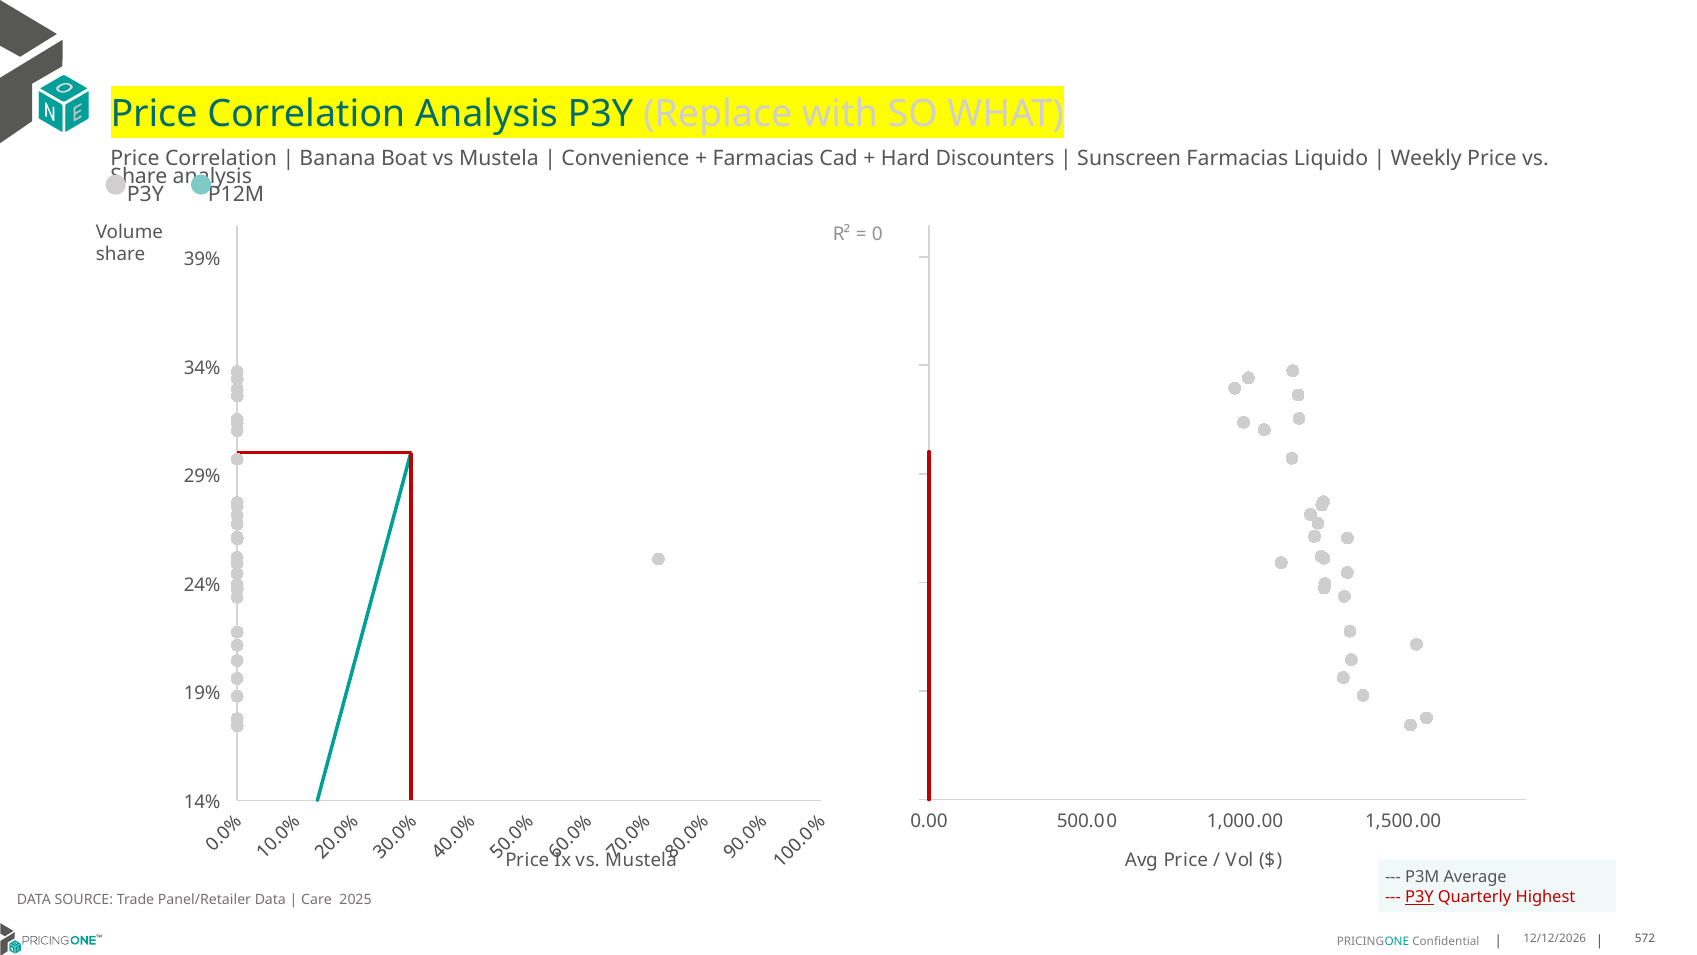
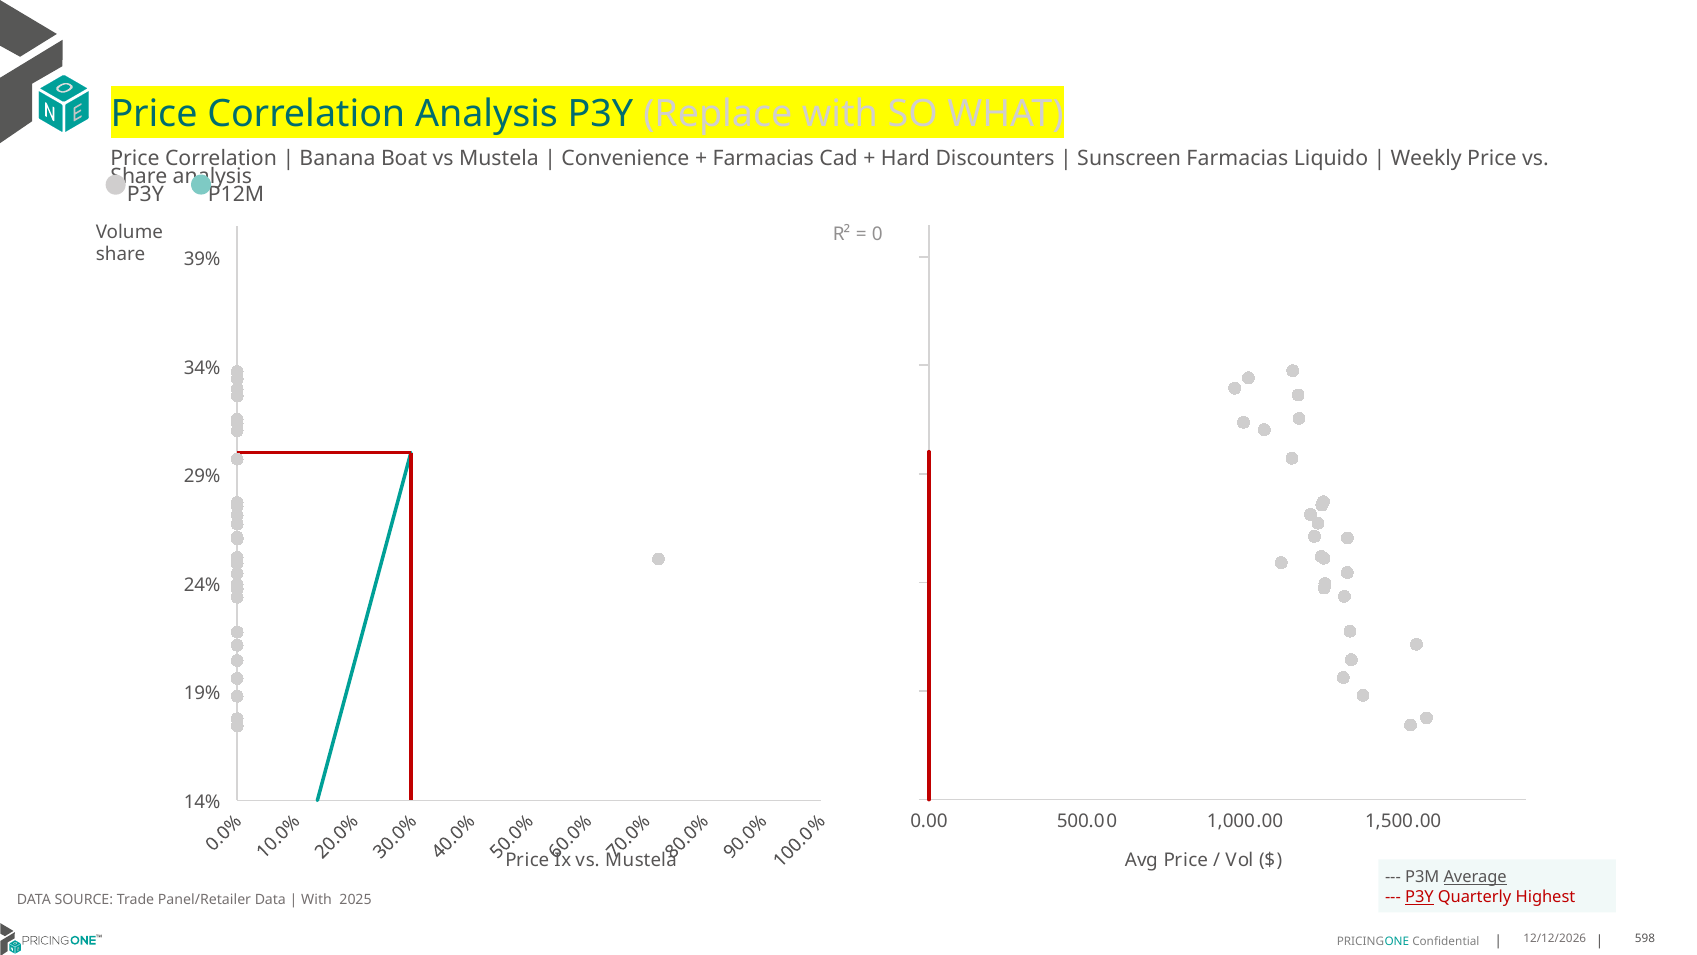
Average underline: none -> present (1475, 877)
Care: Care -> With (317, 899)
572: 572 -> 598 (1645, 939)
